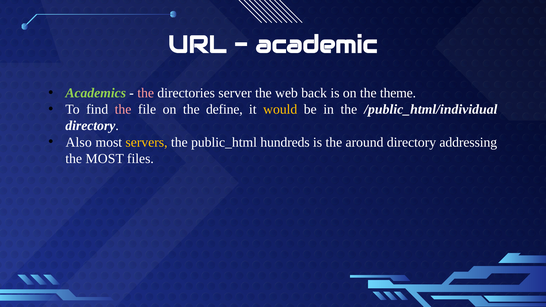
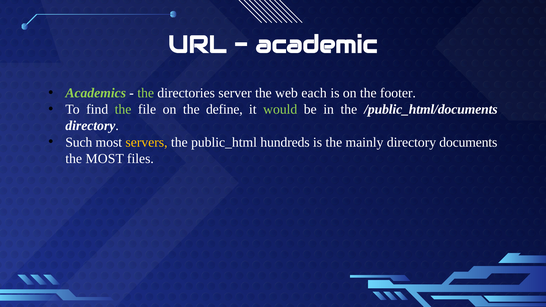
the colour: pink -> light green (146, 93)
back: back -> each (314, 93)
theme: theme -> footer (398, 93)
the colour: pink -> light green (123, 109)
would colour: yellow -> light green (280, 109)
/public_html/individual: /public_html/individual -> /public_html/documents (431, 109)
Also: Also -> Such (79, 142)
around: around -> mainly (365, 142)
addressing: addressing -> documents (468, 142)
